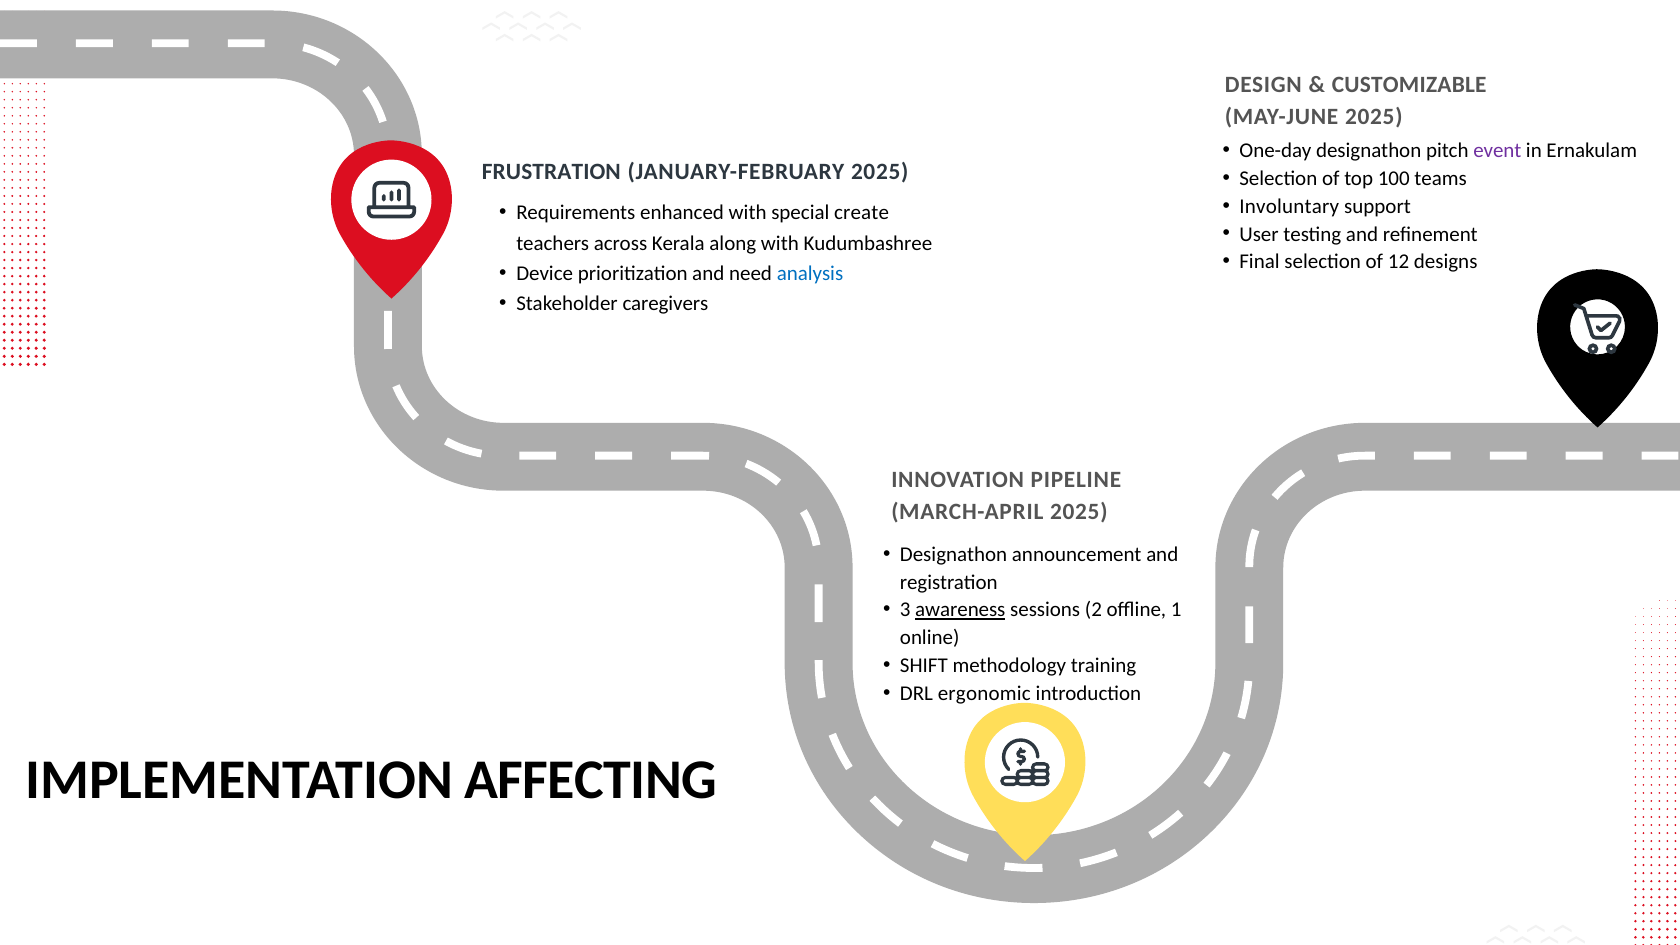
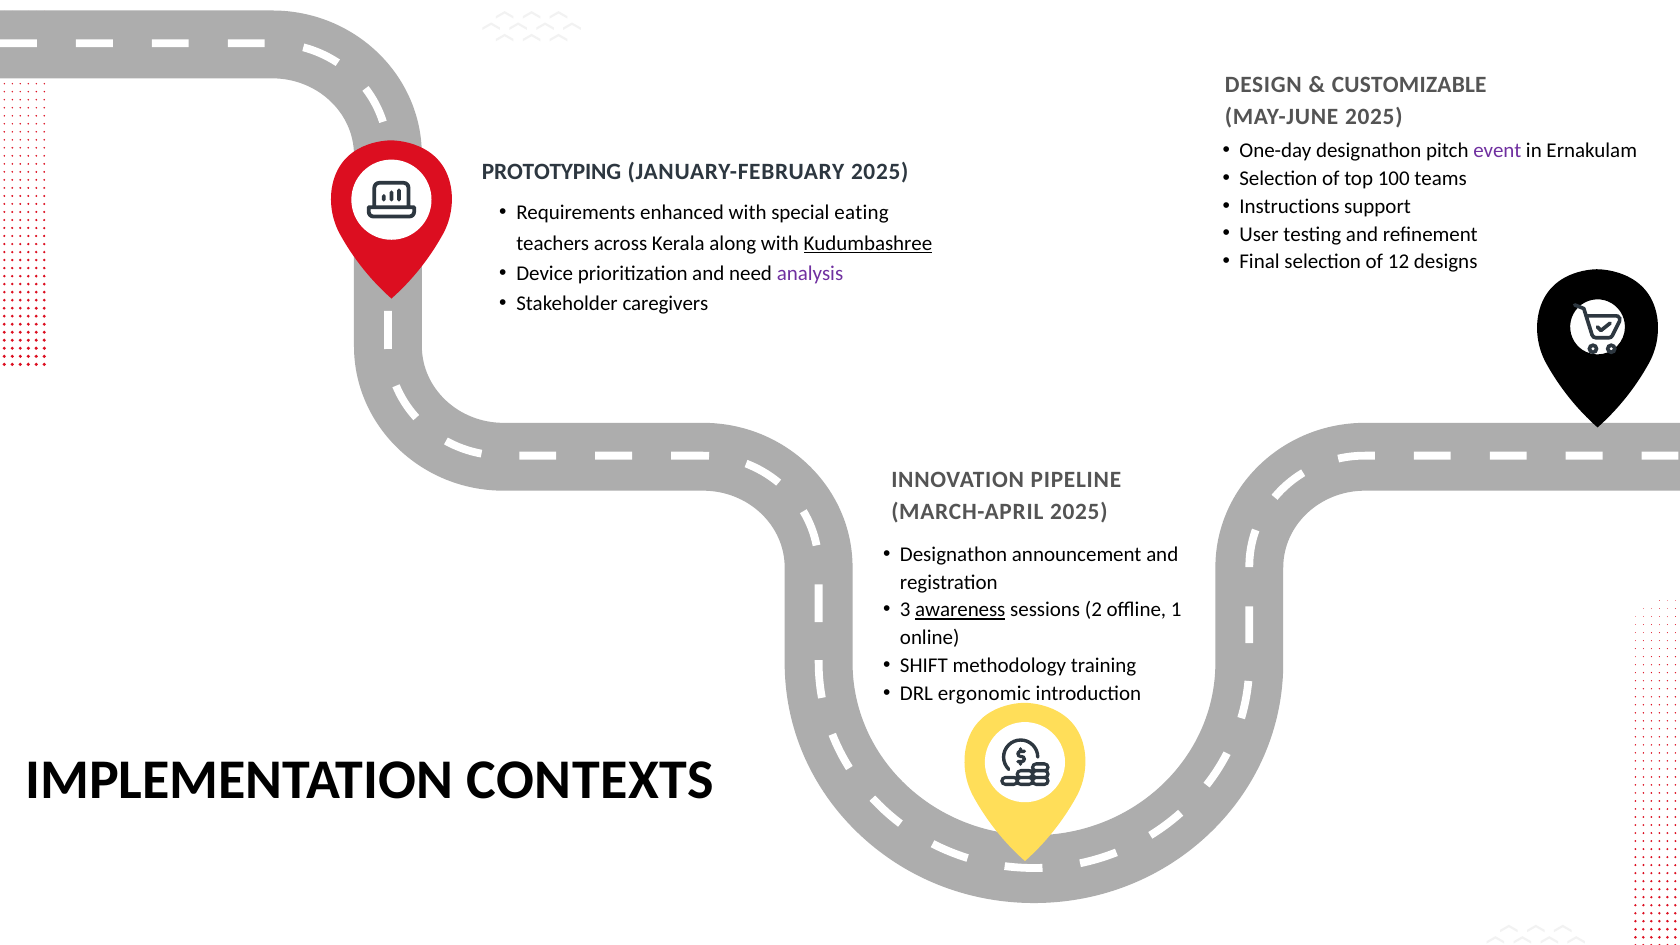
FRUSTRATION: FRUSTRATION -> PROTOTYPING (552, 172)
Involuntary: Involuntary -> Instructions (1289, 206)
create: create -> eating (862, 213)
Kudumbashree underline: none -> present (868, 243)
analysis colour: blue -> purple (810, 274)
AFFECTING: AFFECTING -> CONTEXTS (590, 780)
